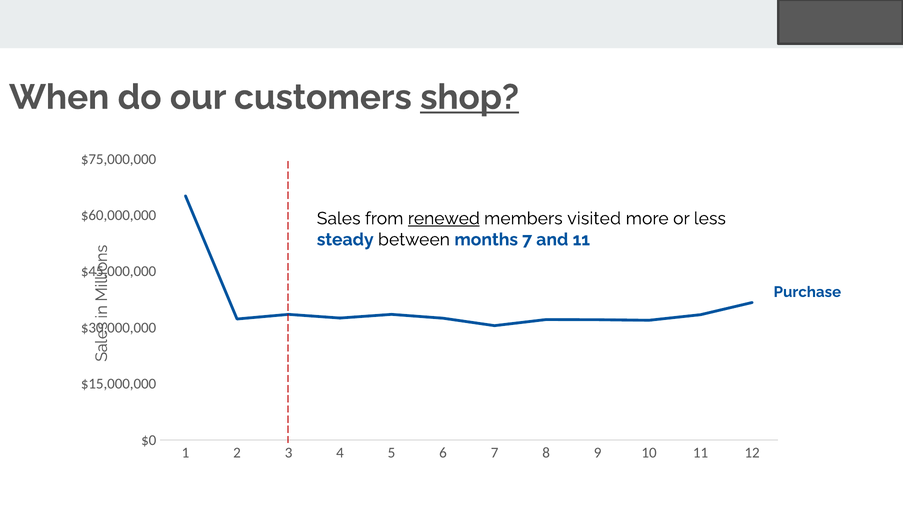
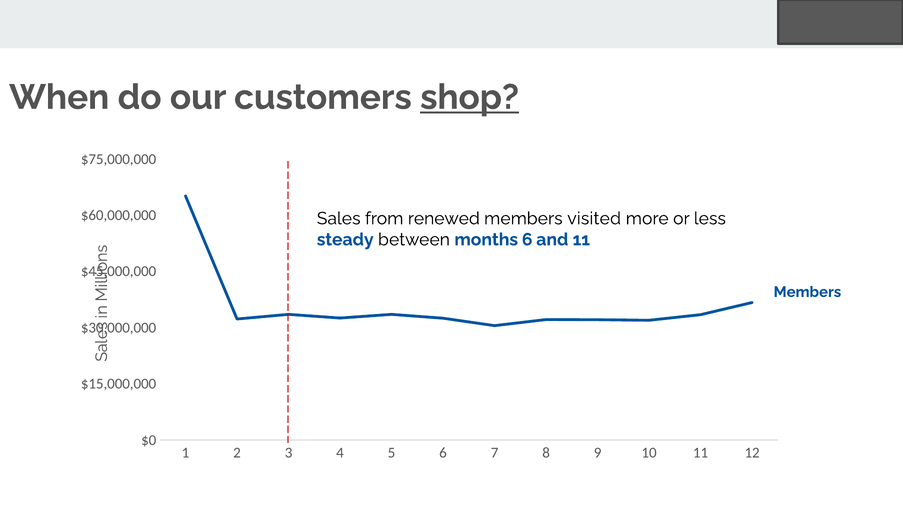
renewed underline: present -> none (444, 218)
months 7: 7 -> 6 (527, 240)
Purchase: Purchase -> Members (807, 292)
